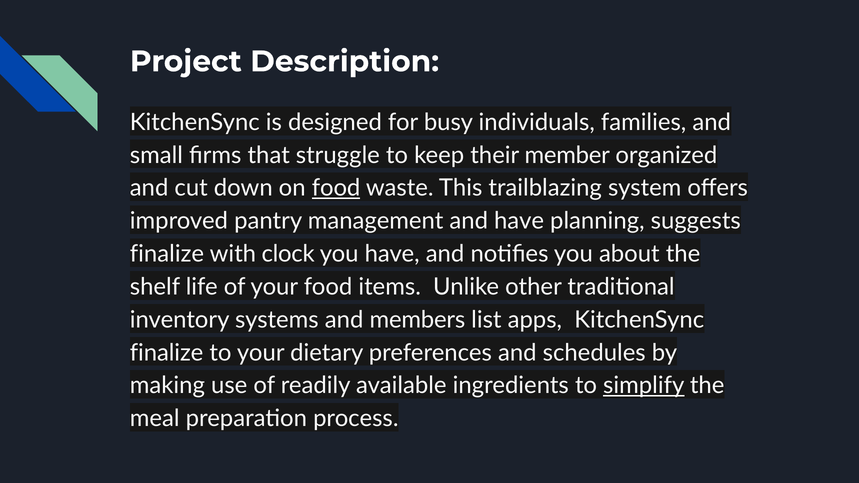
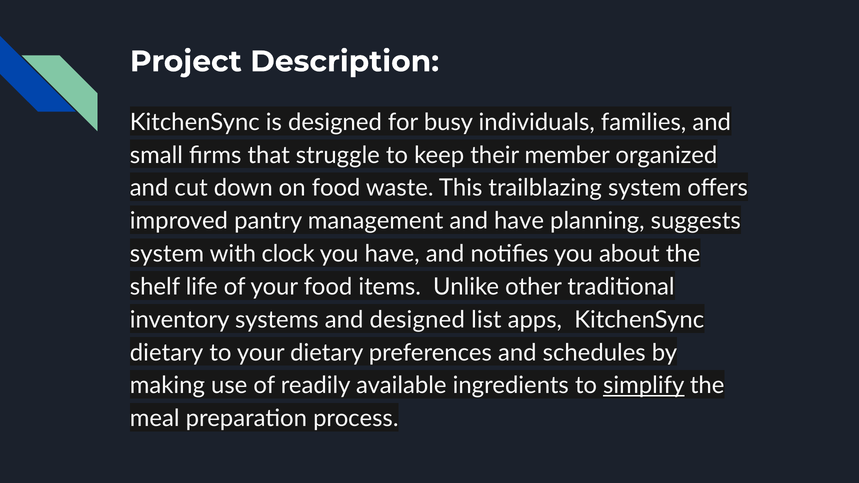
food underline: present -> none (336, 188)
finalize: finalize -> system (167, 254)
and members: members -> designed (417, 320)
finalize: finalize -> dietary (167, 353)
